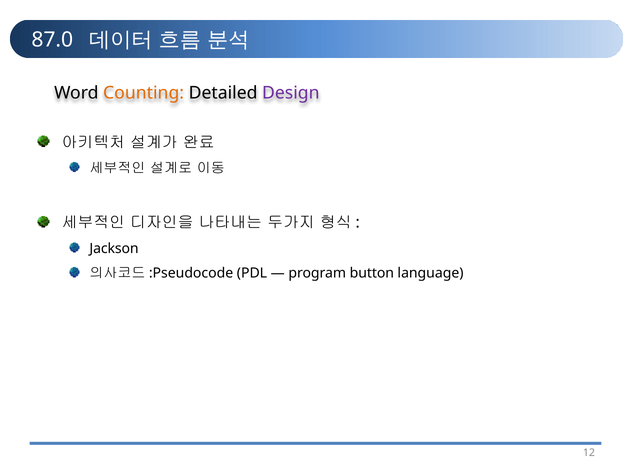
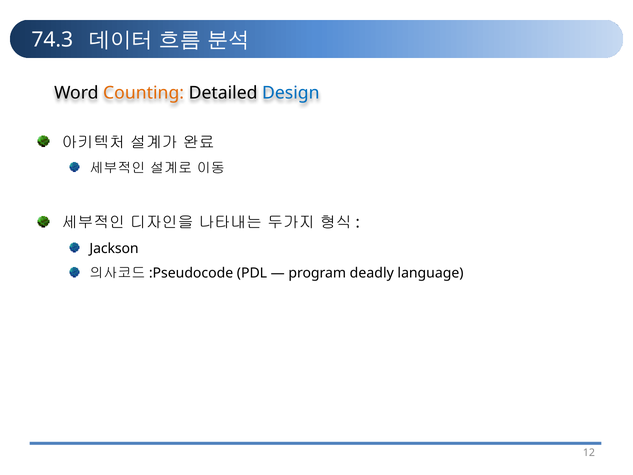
87.0: 87.0 -> 74.3 (52, 40)
Design colour: purple -> blue (291, 93)
button: button -> deadly (372, 273)
